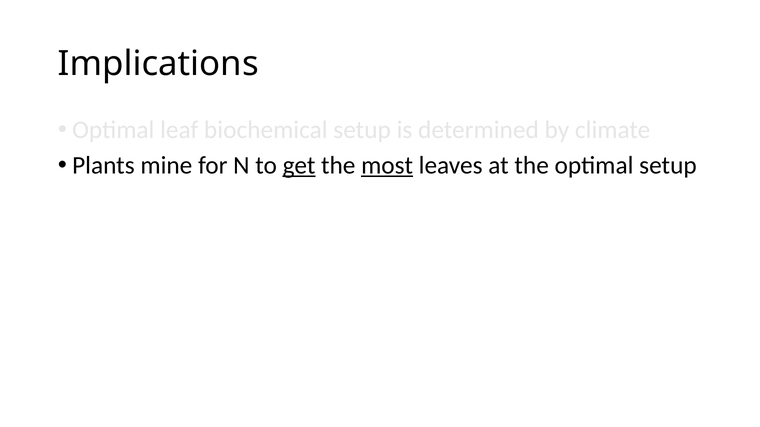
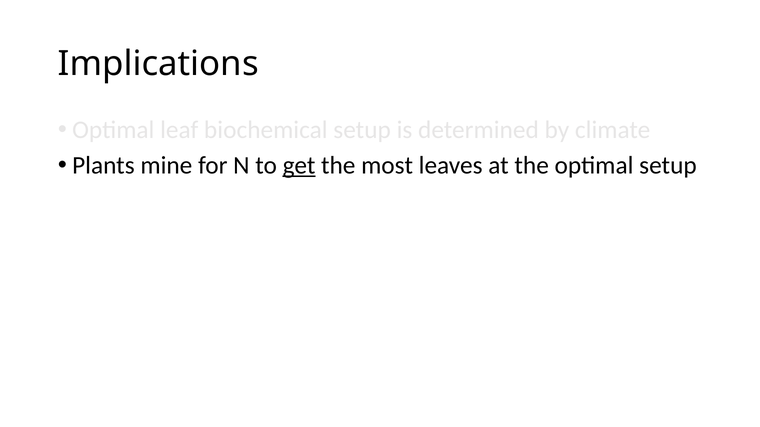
most underline: present -> none (387, 165)
